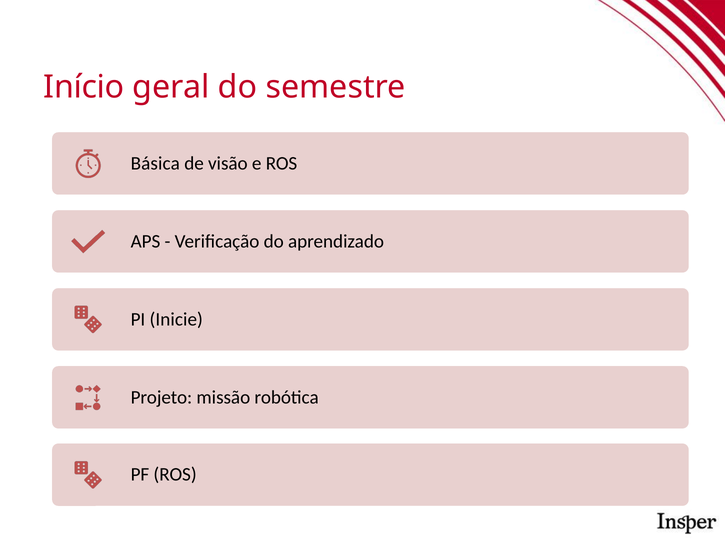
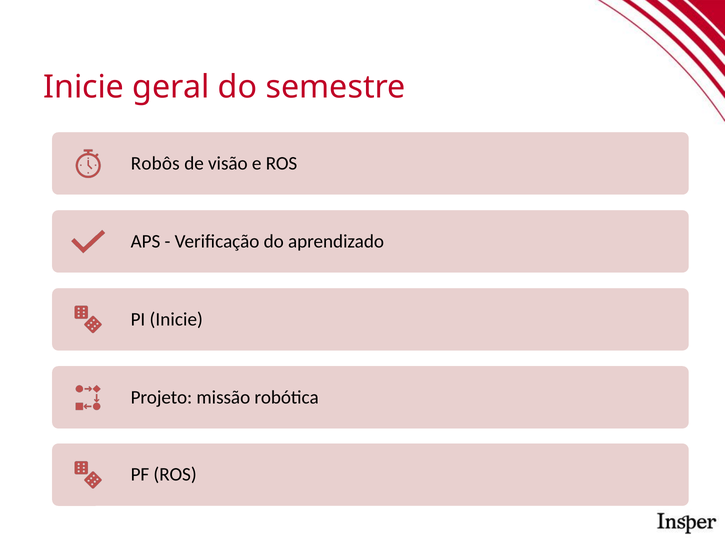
Início: Início -> Inicie (84, 87)
Básica: Básica -> Robôs (155, 163)
